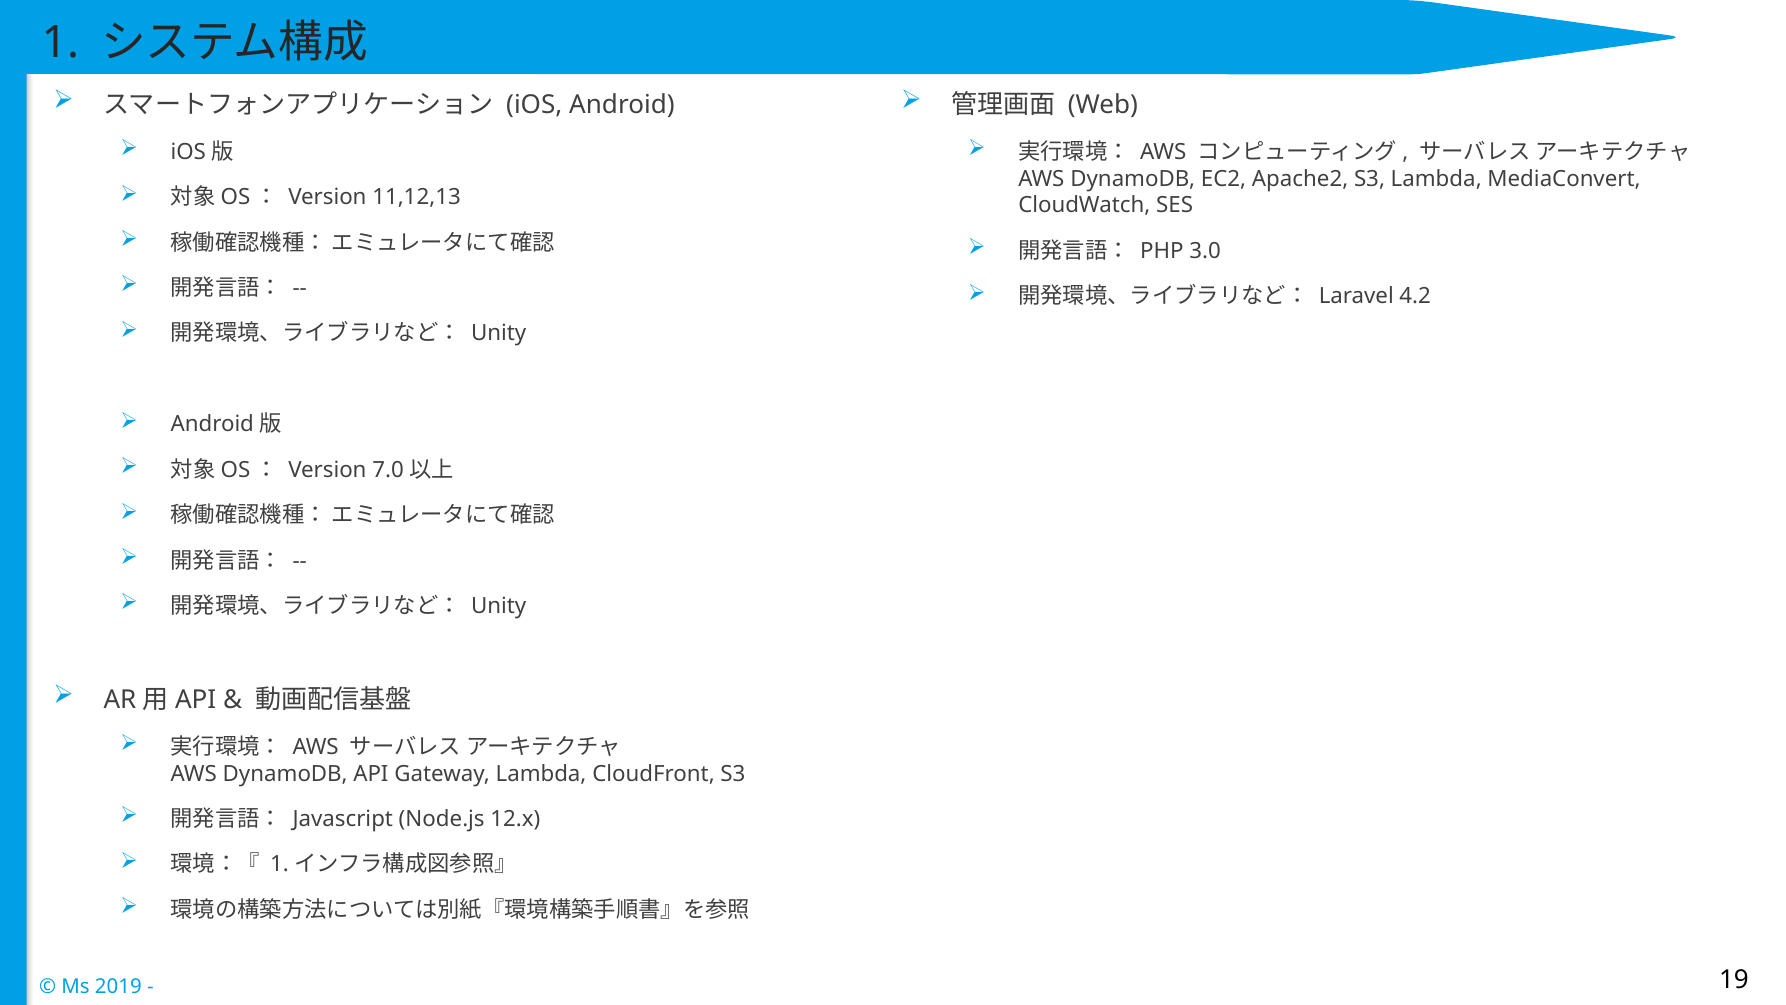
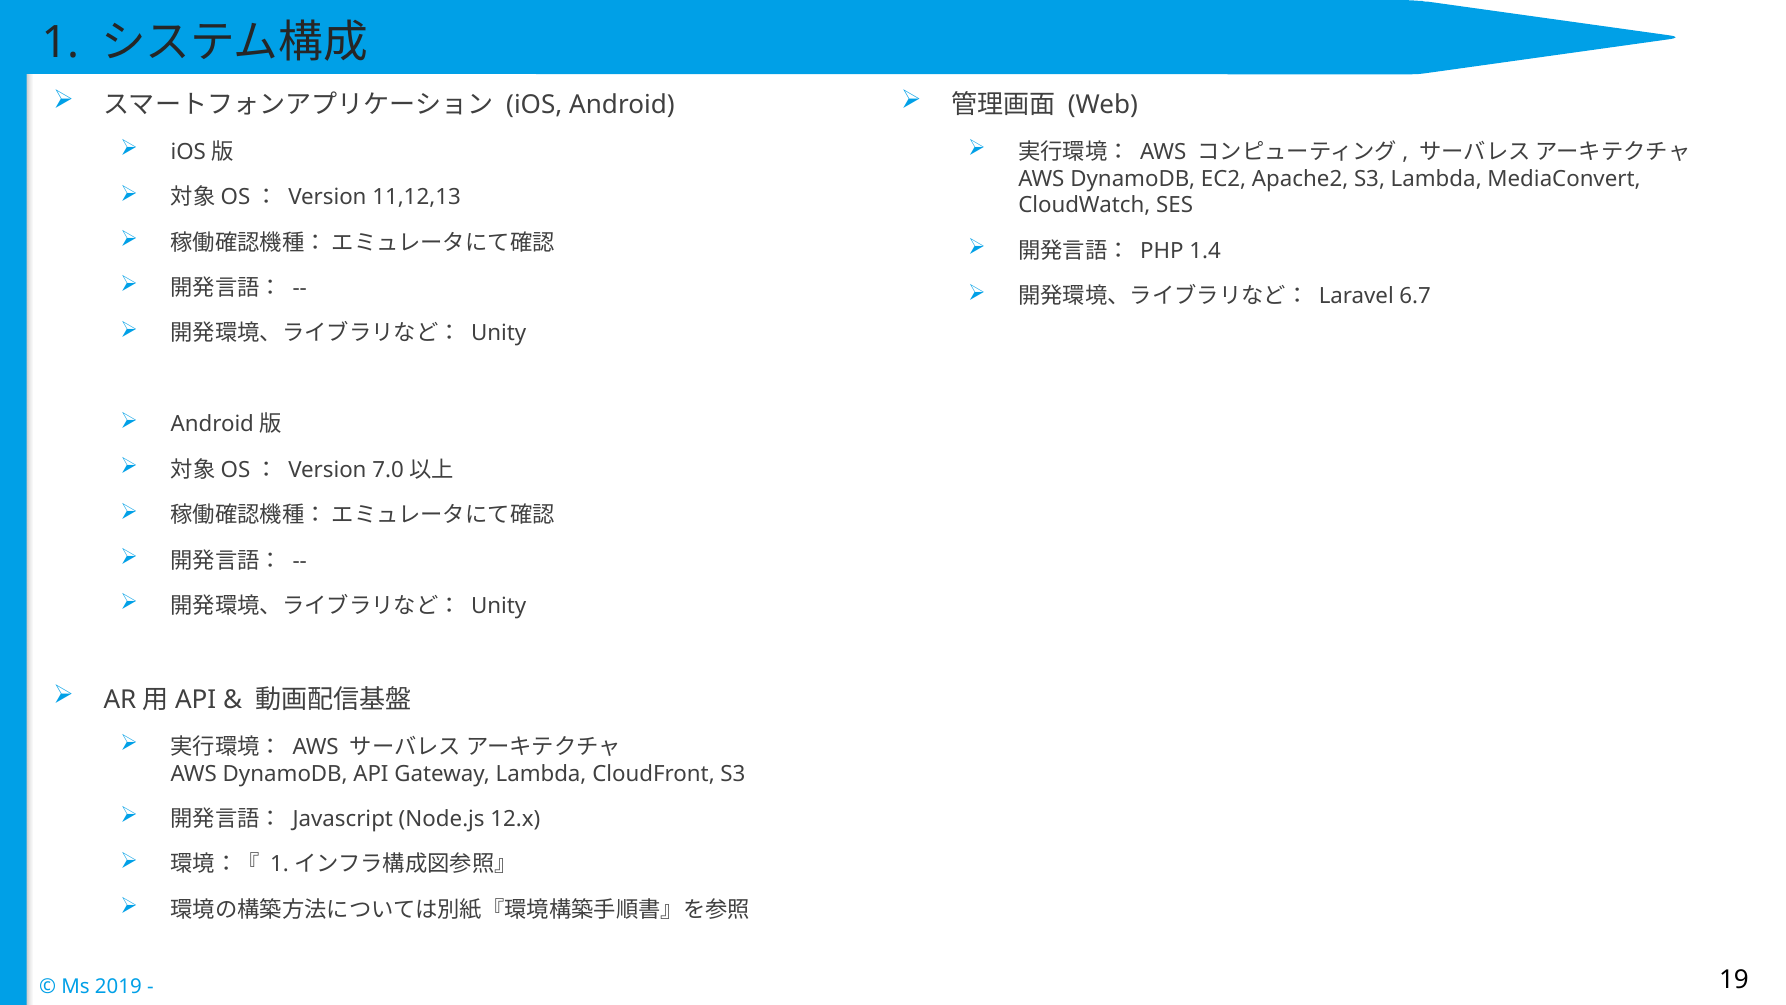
3.0: 3.0 -> 1.4 (1205, 251)
4.2: 4.2 -> 6.7 (1415, 296)
